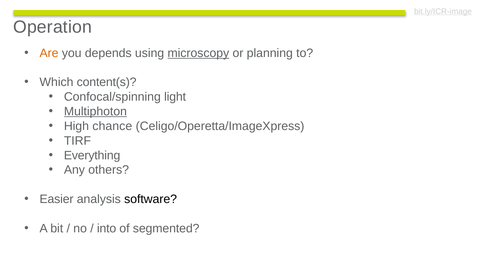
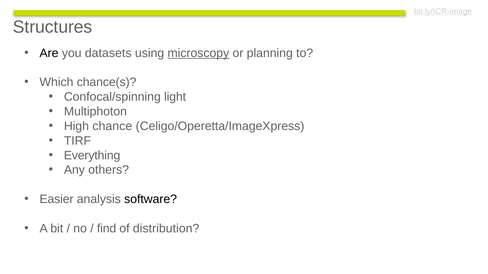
Operation: Operation -> Structures (53, 27)
Are colour: orange -> black (49, 53)
depends: depends -> datasets (108, 53)
content(s: content(s -> chance(s (107, 82)
Multiphoton underline: present -> none (95, 112)
into: into -> find (107, 229)
segmented: segmented -> distribution (166, 229)
